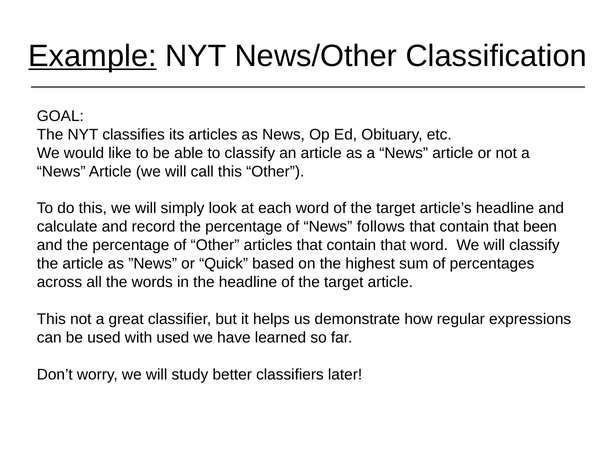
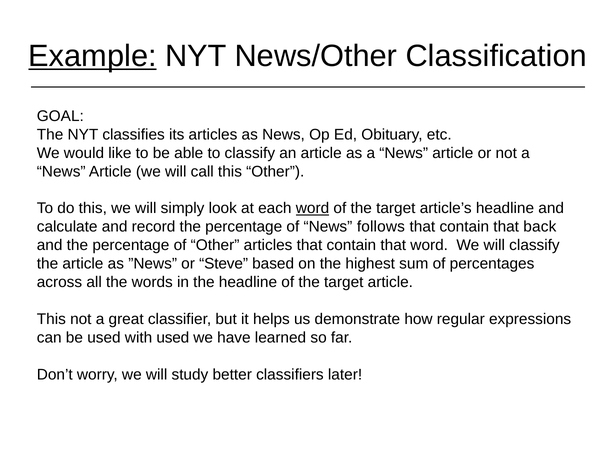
word underline: none -> present (313, 208)
been: been -> back (540, 227)
Quick: Quick -> Steve (224, 264)
